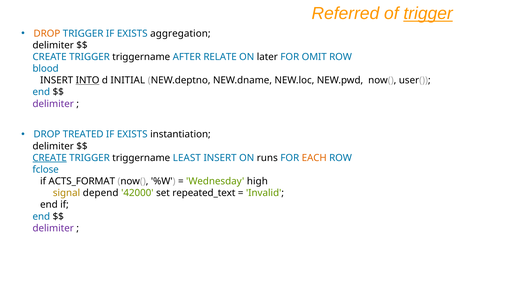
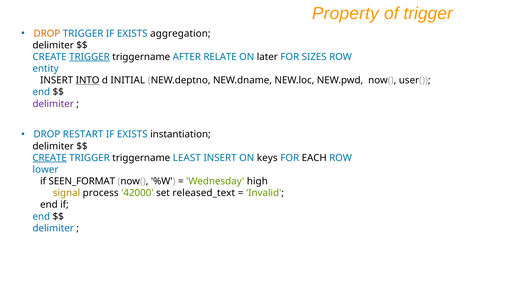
Referred: Referred -> Property (345, 14)
trigger underline: present -> none (428, 14)
TRIGGER underline: none -> present (89, 57)
OMIT: OMIT -> SIZES (314, 57)
blood: blood -> entity (46, 69)
TREATED: TREATED -> RESTART (83, 135)
runs: runs -> keys (267, 158)
EACH colour: orange -> black (314, 158)
fclose: fclose -> lower (46, 170)
ACTS_FORMAT: ACTS_FORMAT -> SEEN_FORMAT (82, 182)
depend: depend -> process (101, 193)
repeated_text: repeated_text -> released_text (204, 193)
delimiter colour: purple -> blue (53, 229)
